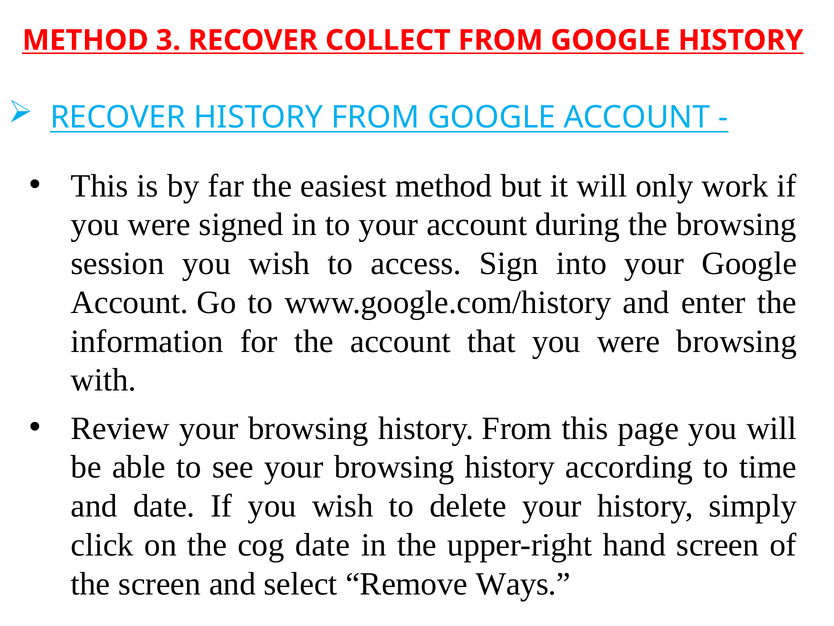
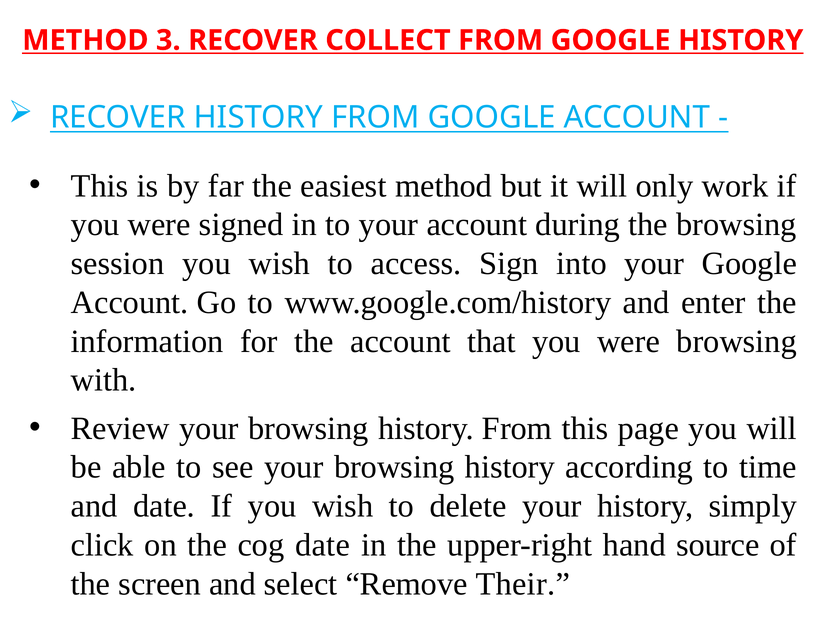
hand screen: screen -> source (718, 545)
Ways: Ways -> Their (523, 583)
